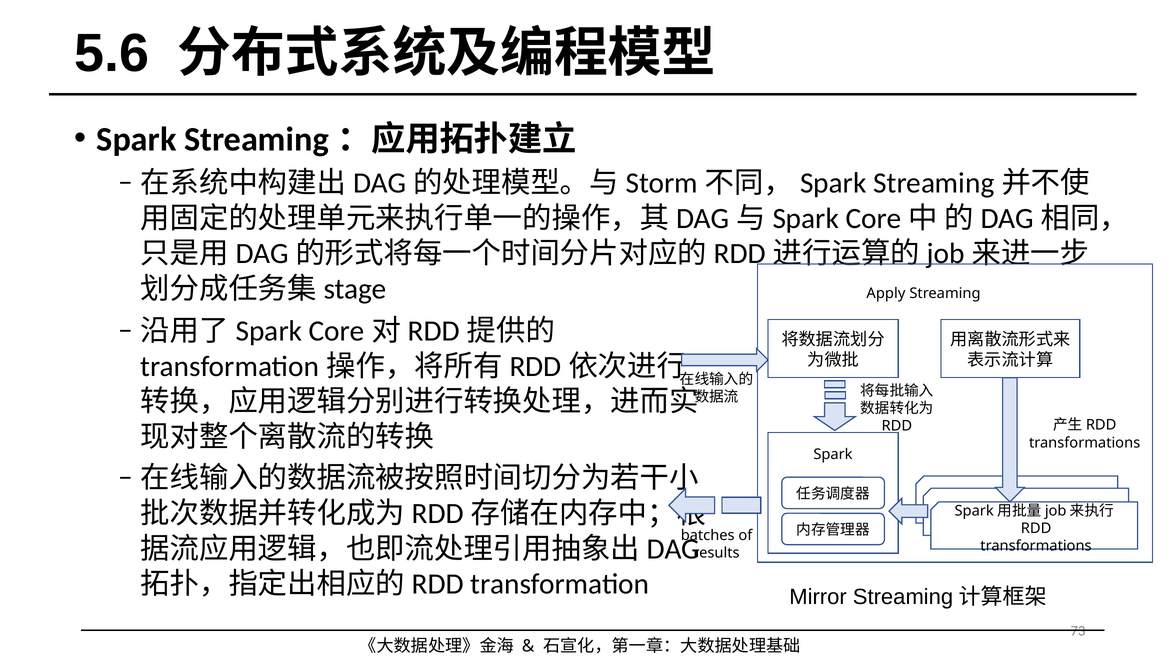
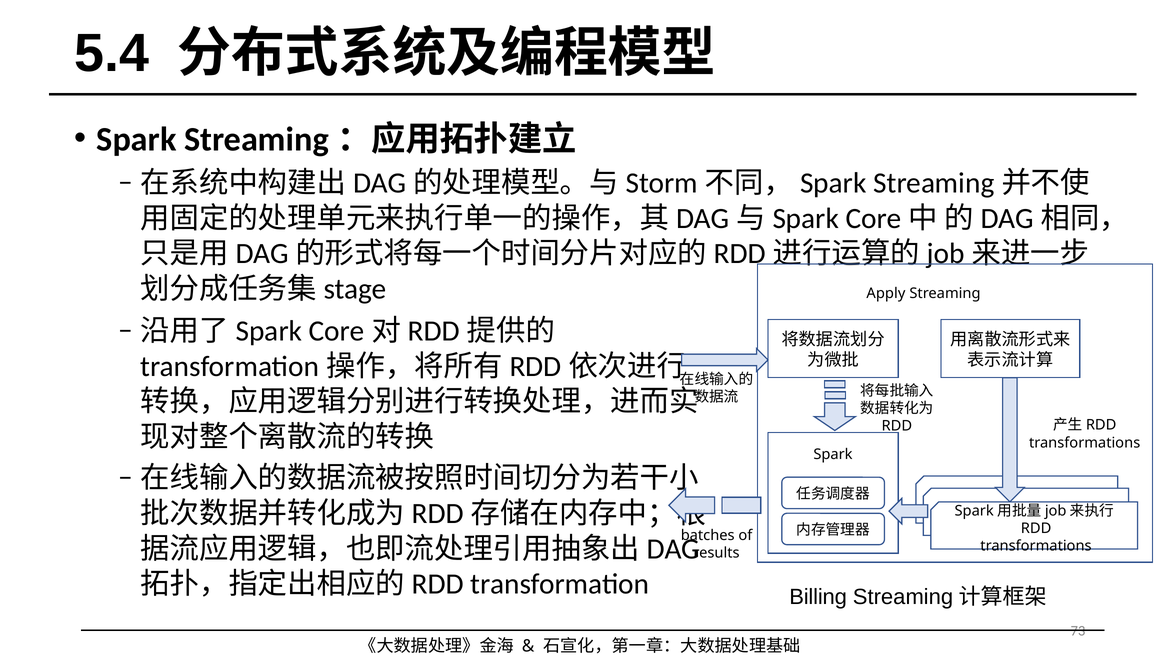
5.6: 5.6 -> 5.4 (112, 53)
Mirror: Mirror -> Billing (818, 597)
